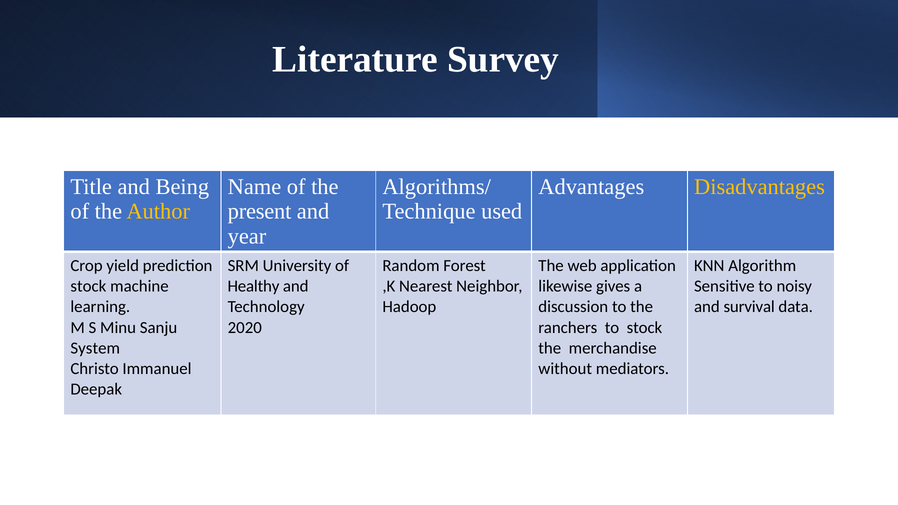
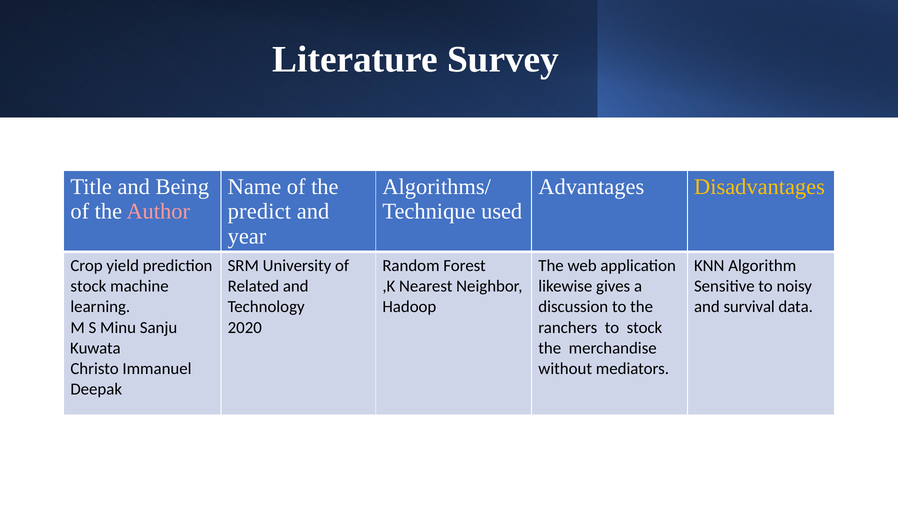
Author colour: yellow -> pink (158, 212)
present: present -> predict (259, 212)
Healthy: Healthy -> Related (253, 286)
System: System -> Kuwata (95, 348)
